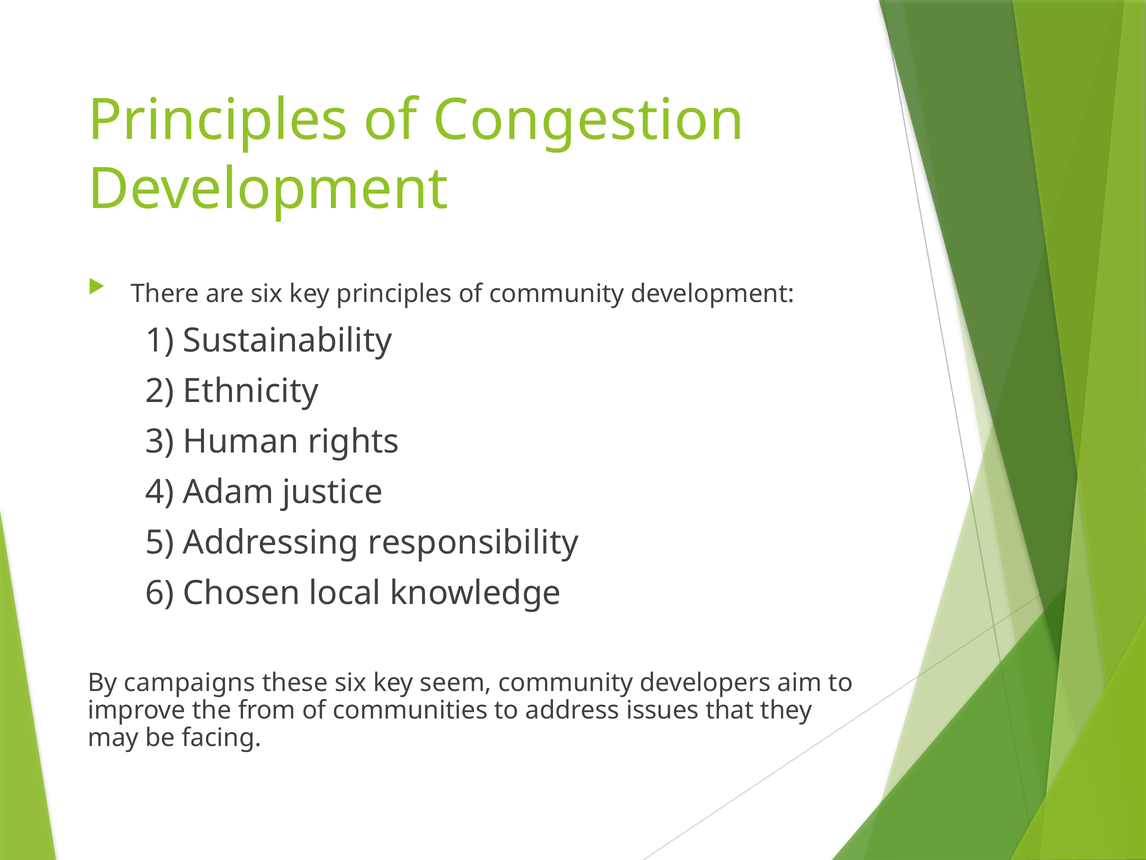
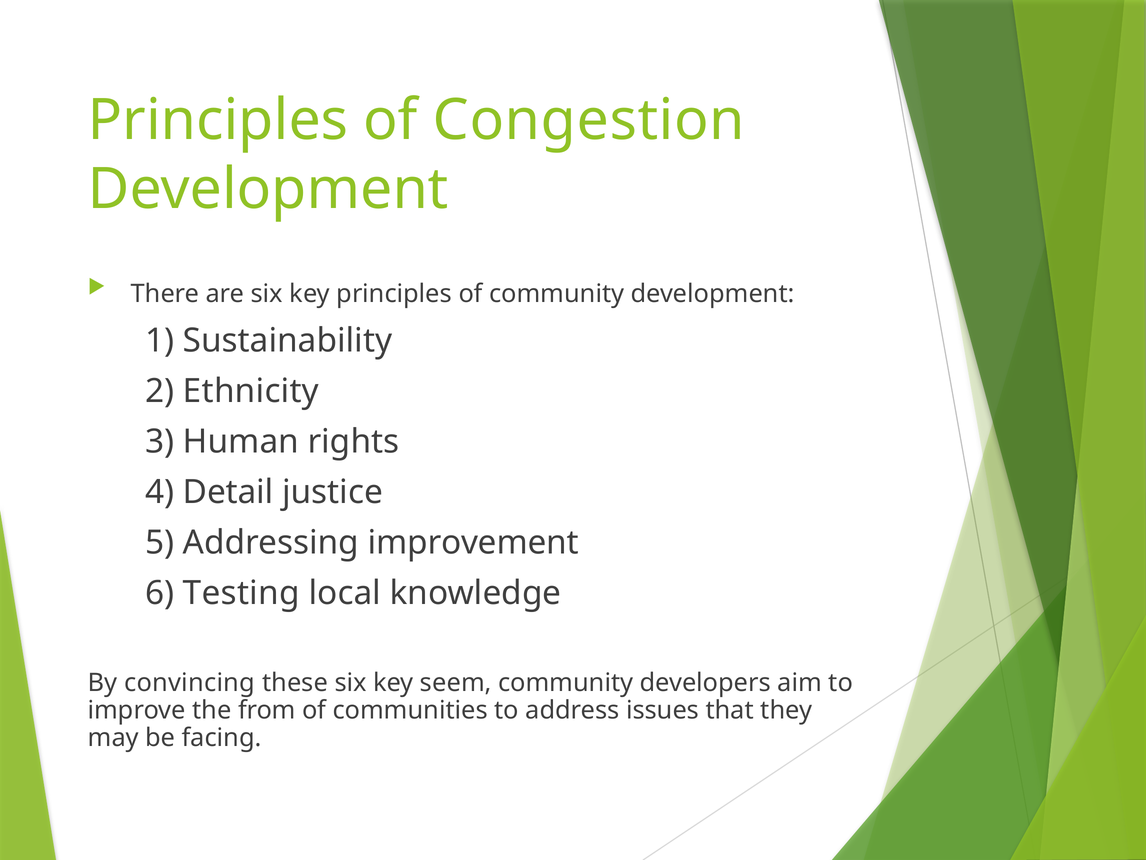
Adam: Adam -> Detail (228, 492)
responsibility: responsibility -> improvement (473, 542)
Chosen: Chosen -> Testing (241, 593)
campaigns: campaigns -> convincing (190, 683)
